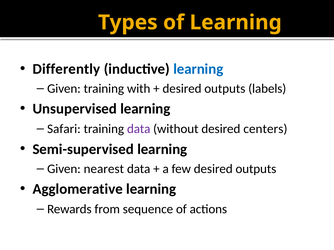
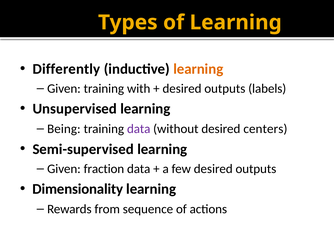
learning colour: blue -> orange (198, 69)
Safari: Safari -> Being (64, 129)
nearest: nearest -> fraction (104, 169)
Agglomerative: Agglomerative -> Dimensionality (78, 189)
